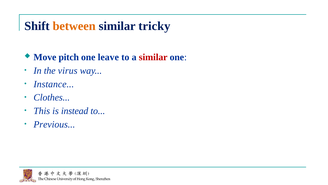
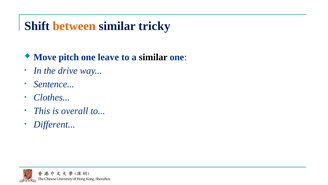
similar colour: red -> black (153, 57)
virus: virus -> drive (68, 70)
Instance: Instance -> Sentence (54, 84)
instead: instead -> overall (75, 111)
Previous: Previous -> Different (54, 124)
